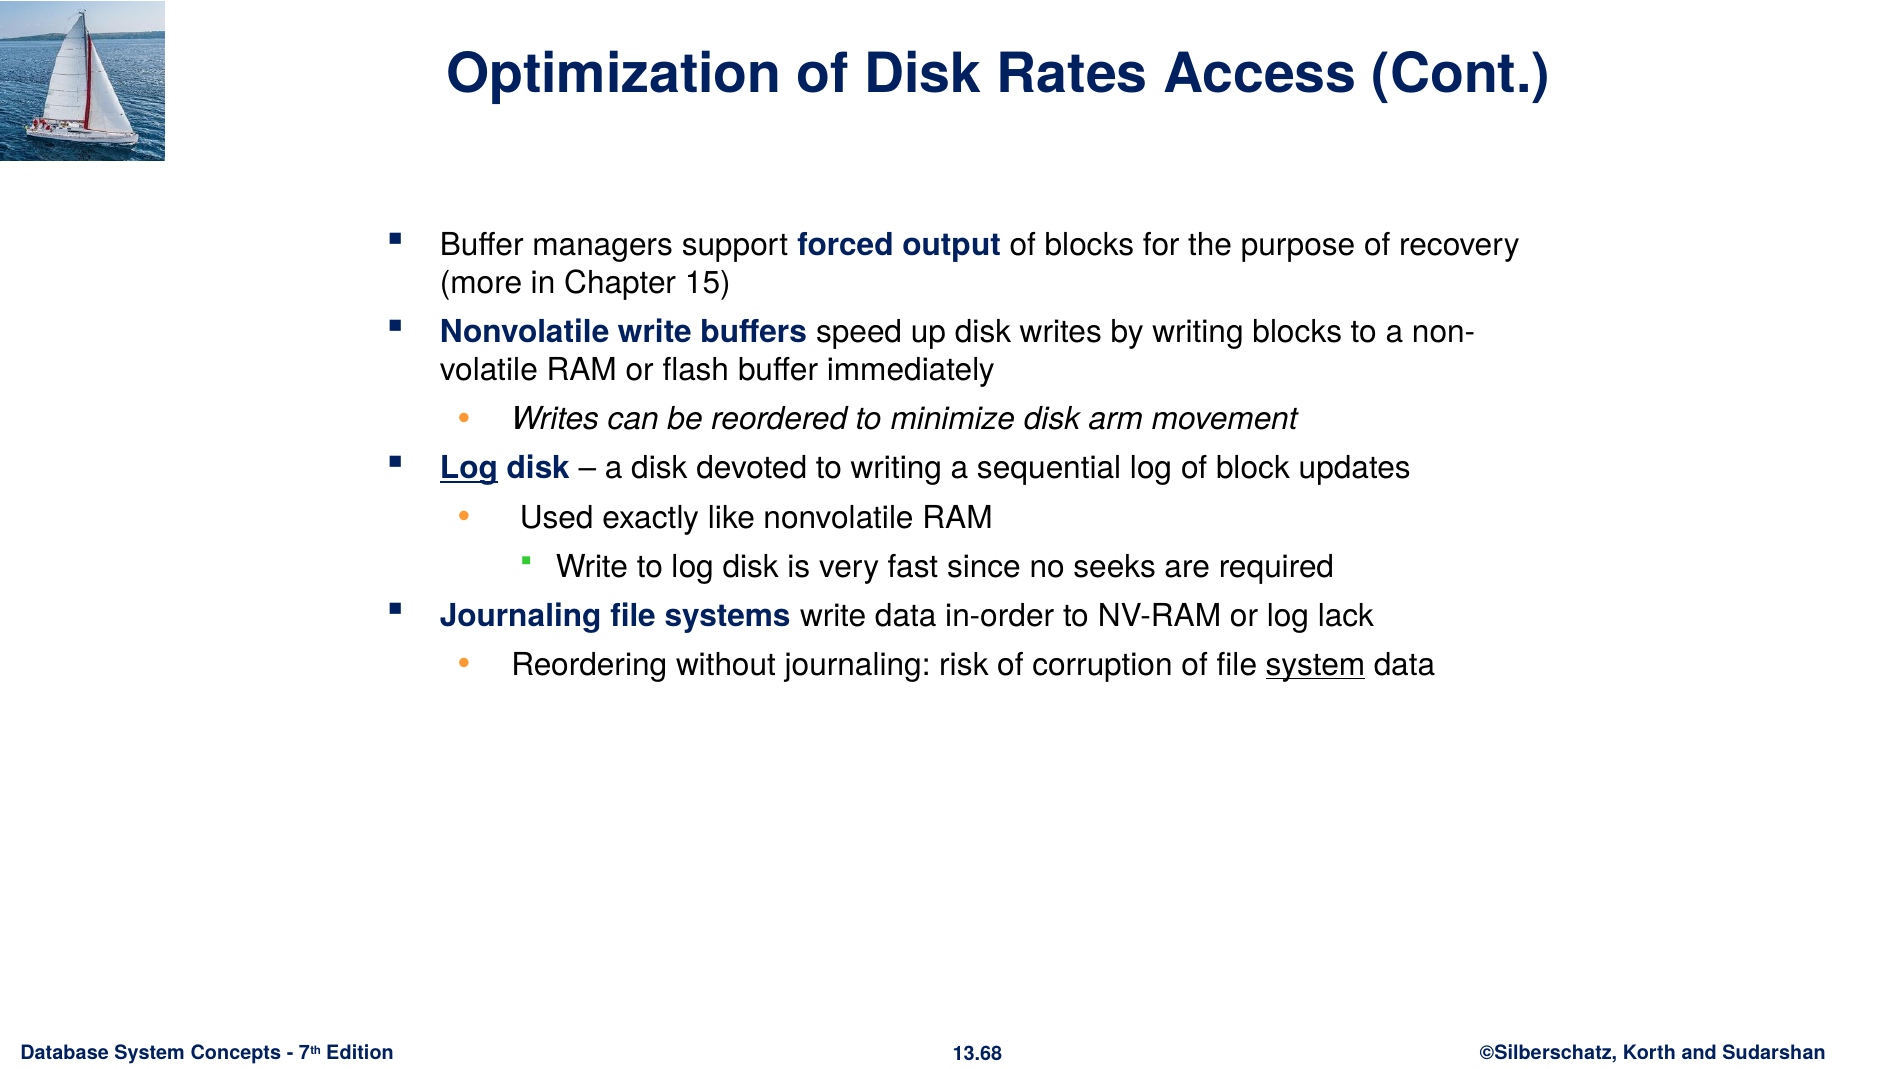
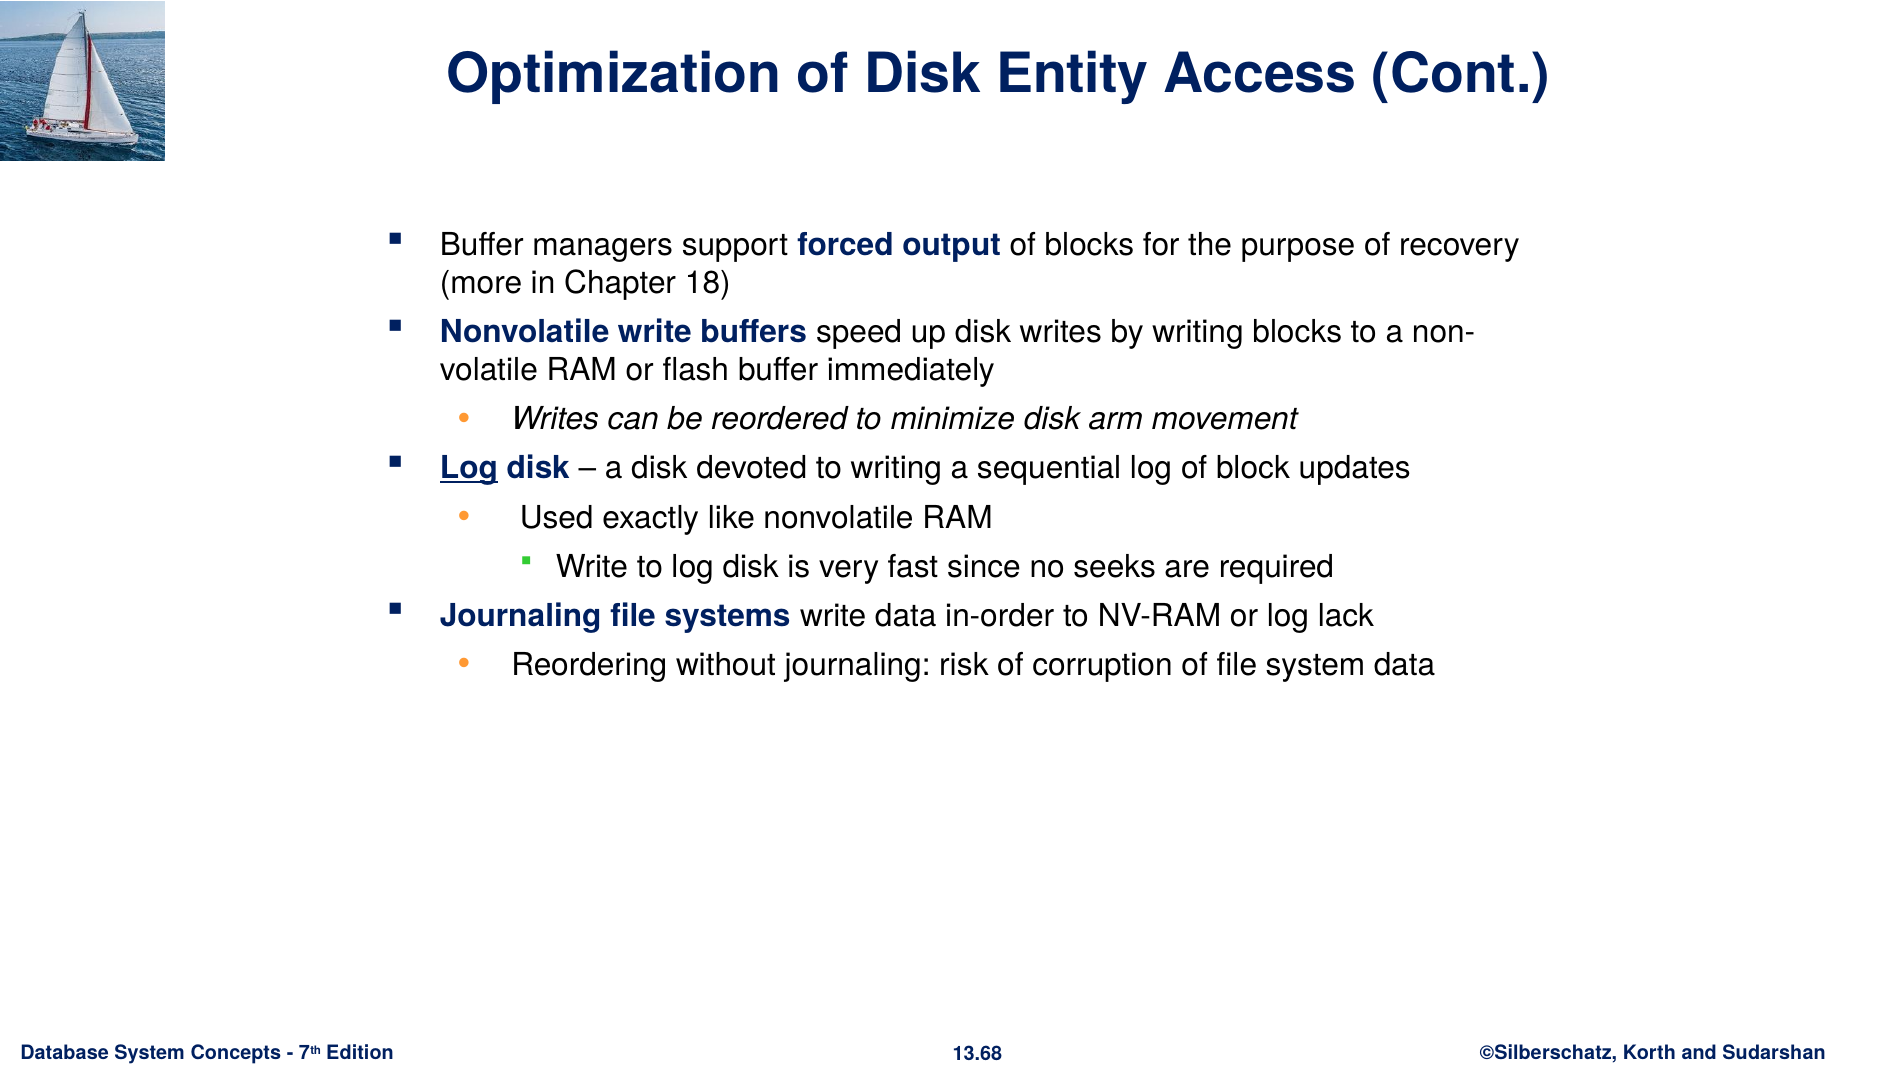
Rates: Rates -> Entity (1072, 74)
15: 15 -> 18 (708, 283)
system underline: present -> none (1315, 665)
